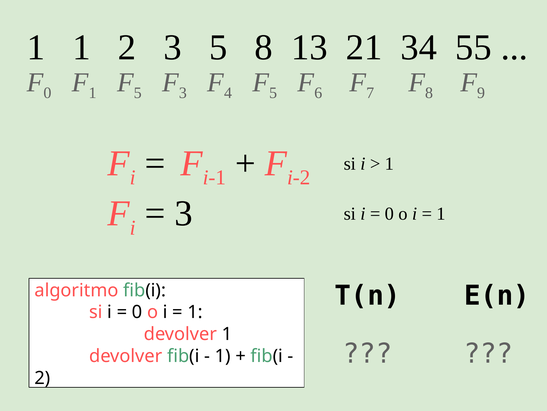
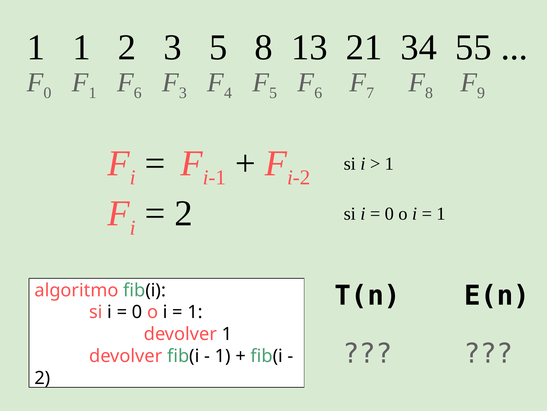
5: 5 -> 6 (138, 93)
3: 3 -> 2 (183, 213)
